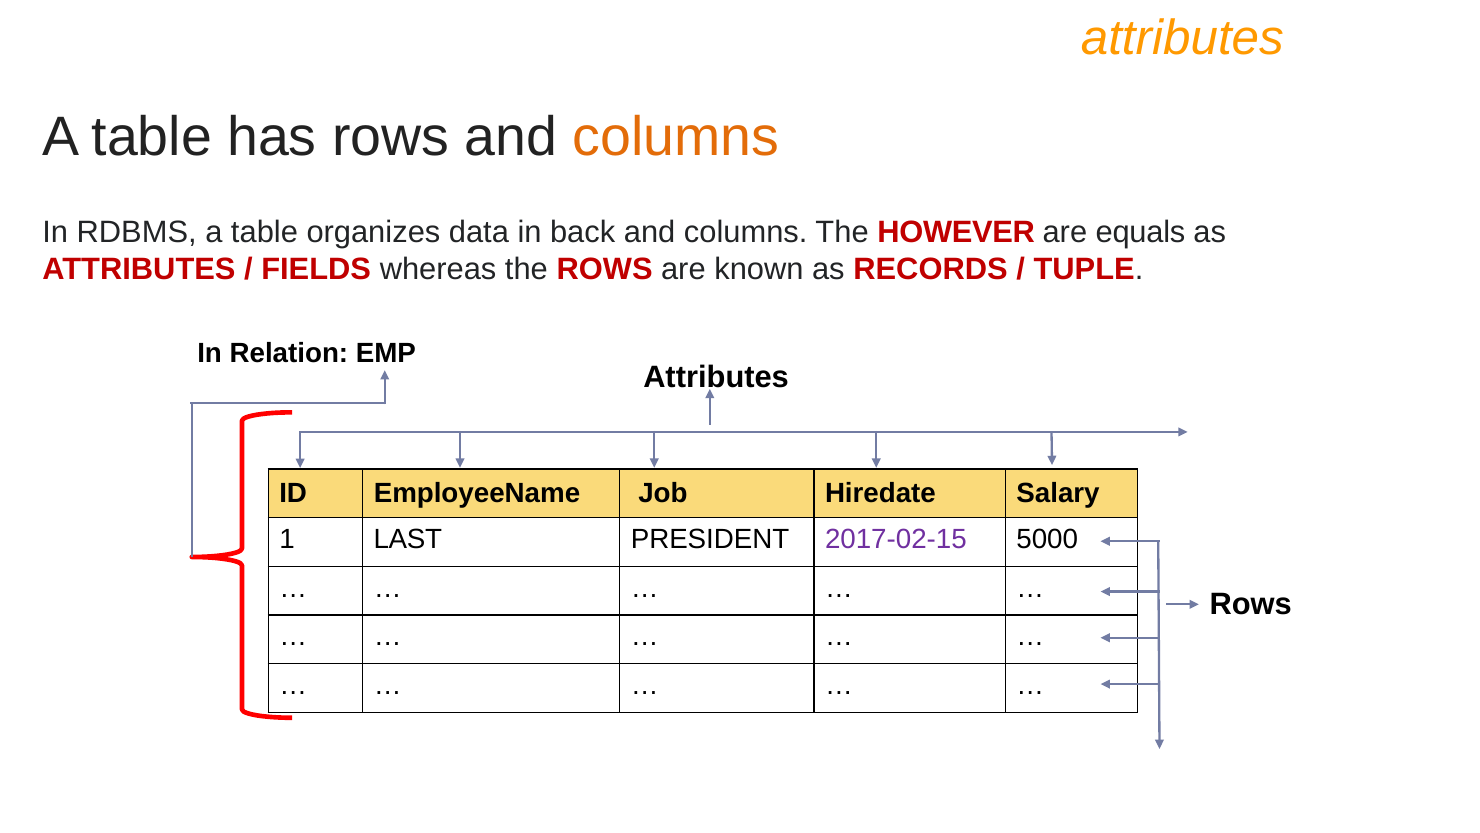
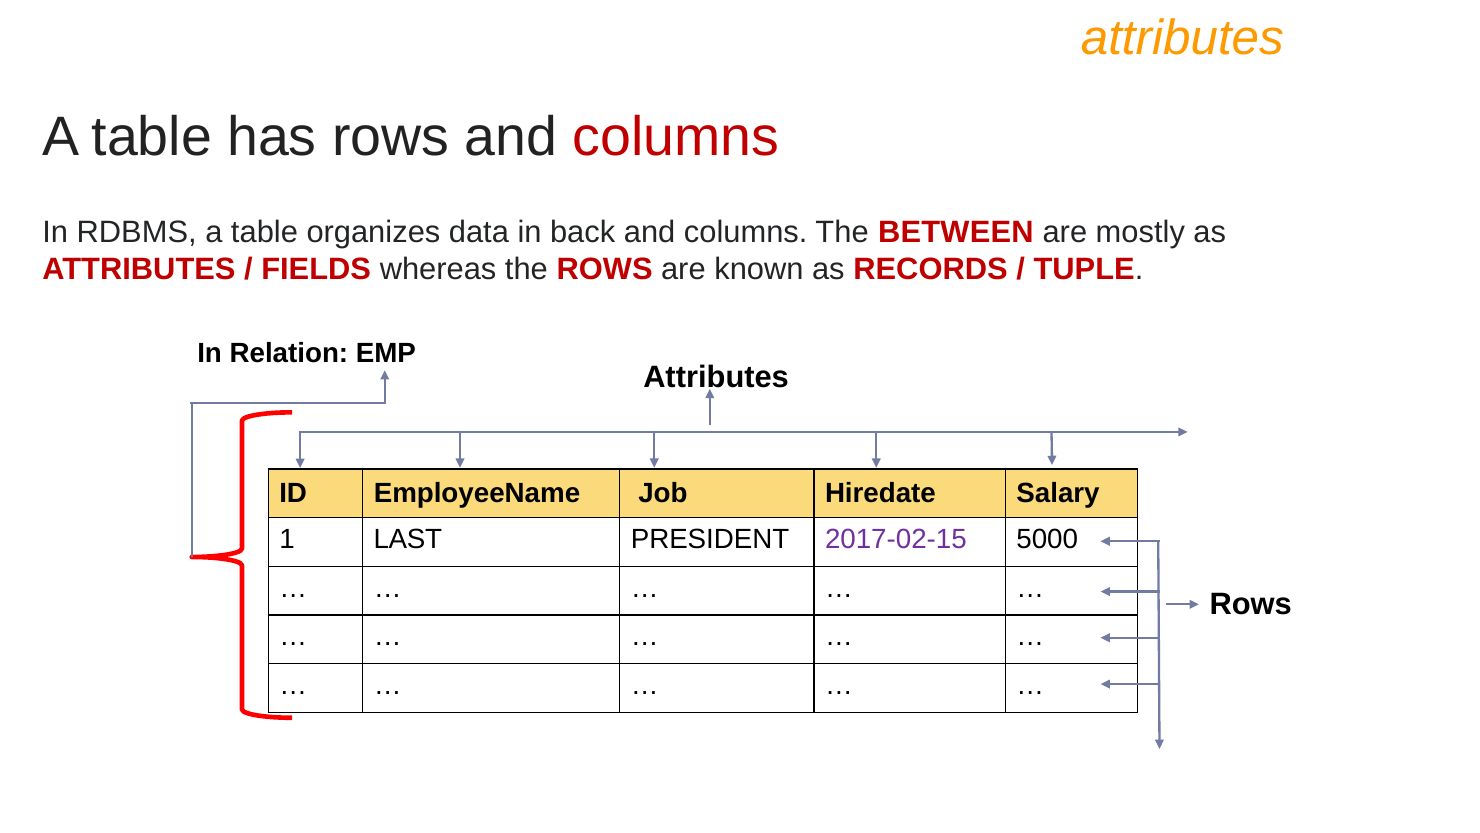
columns colour: orange -> red (676, 137)
HOWEVER: HOWEVER -> BETWEEN (956, 233)
equals: equals -> mostly (1140, 233)
